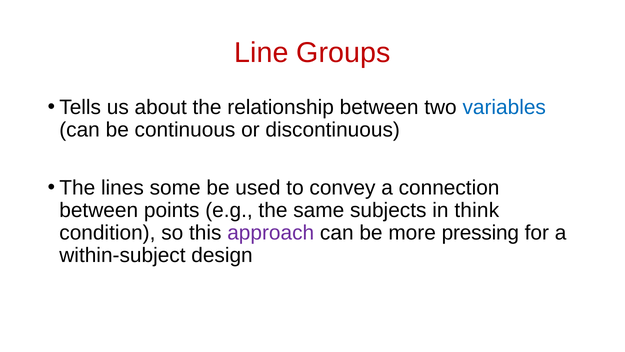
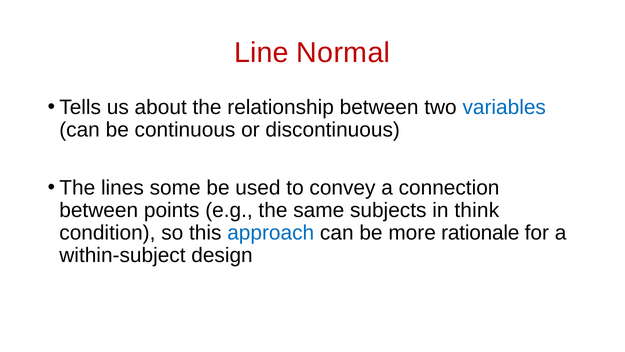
Groups: Groups -> Normal (343, 53)
approach colour: purple -> blue (271, 233)
pressing: pressing -> rationale (480, 233)
